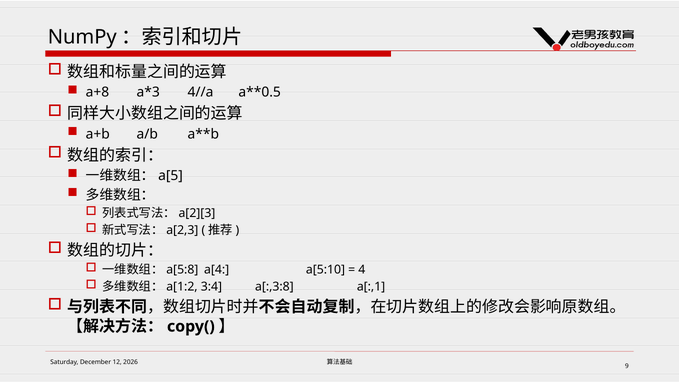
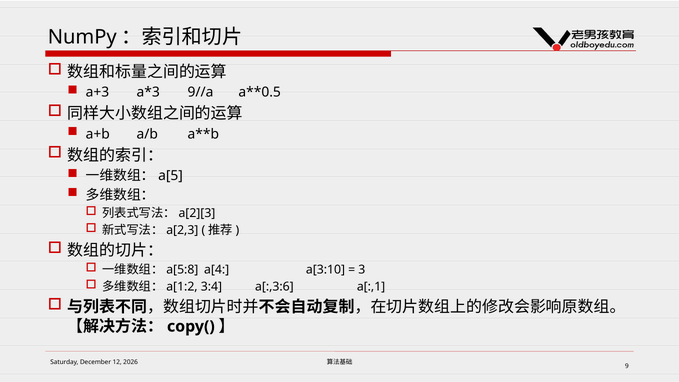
a+8: a+8 -> a+3 (97, 92)
4//a: 4//a -> 9//a (200, 92)
a[5:10: a[5:10 -> a[3:10 (325, 270)
4: 4 -> 3 (362, 270)
a[:,3:8: a[:,3:8 -> a[:,3:6 (274, 287)
